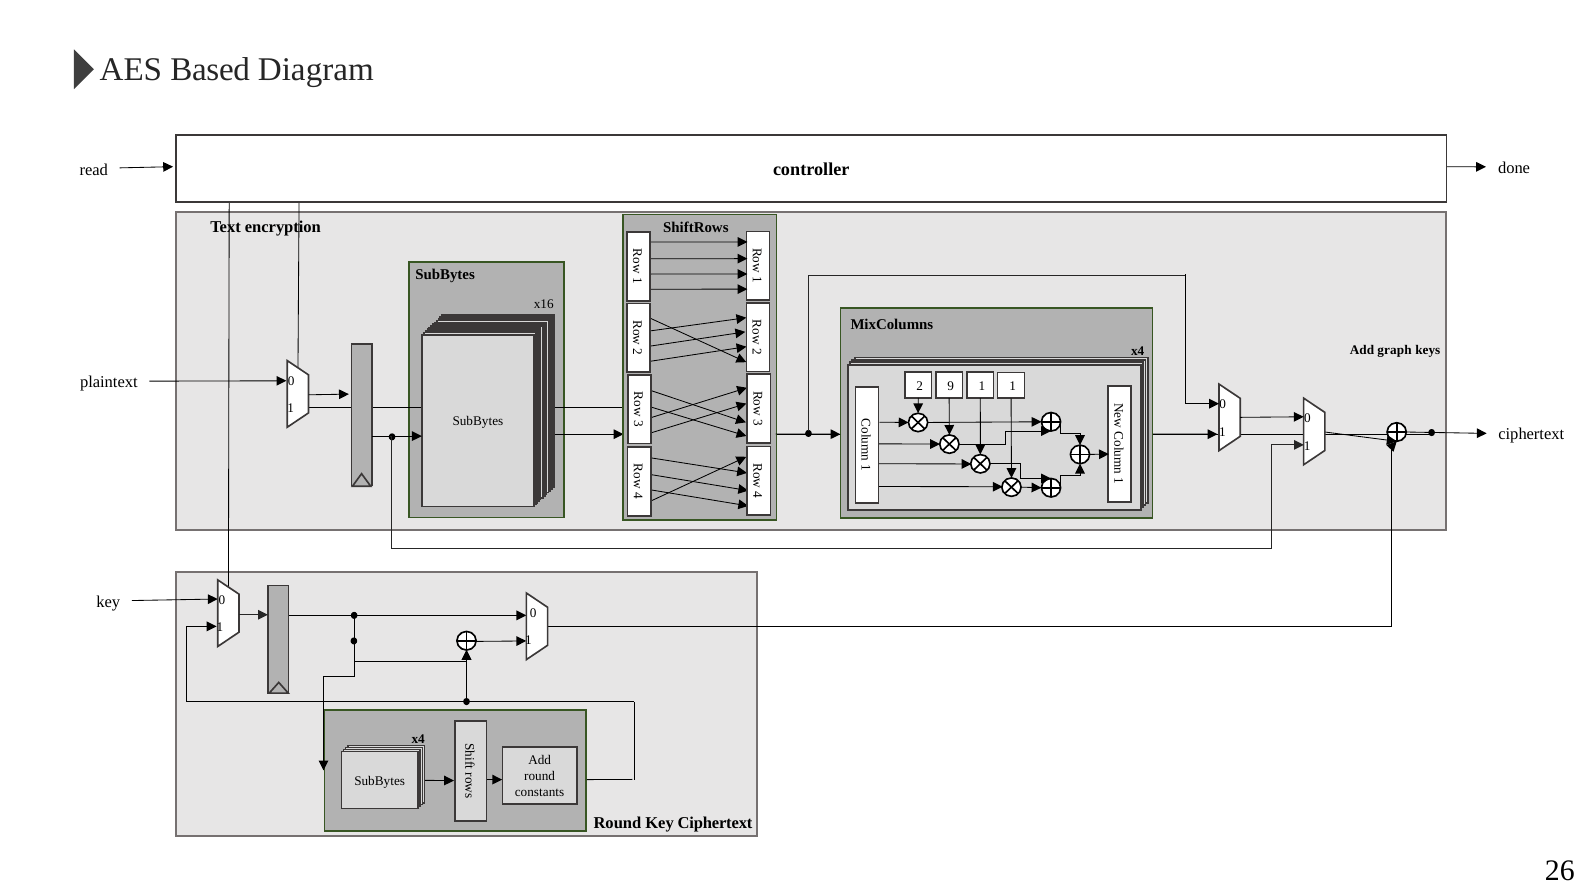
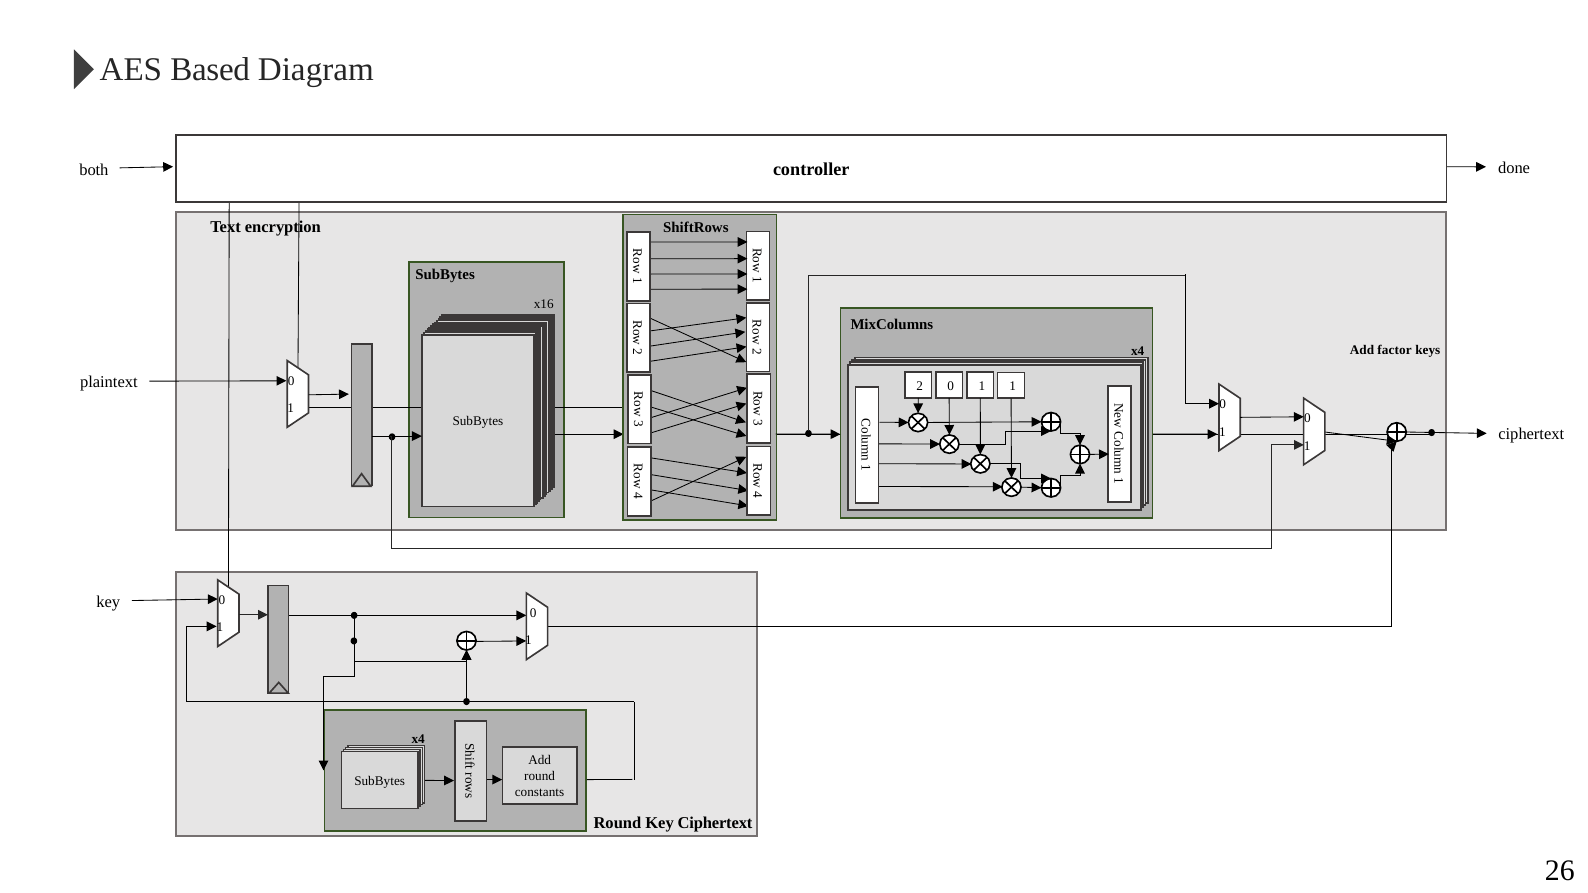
read: read -> both (94, 170)
graph: graph -> factor (1395, 350)
2 9: 9 -> 0 (951, 386)
